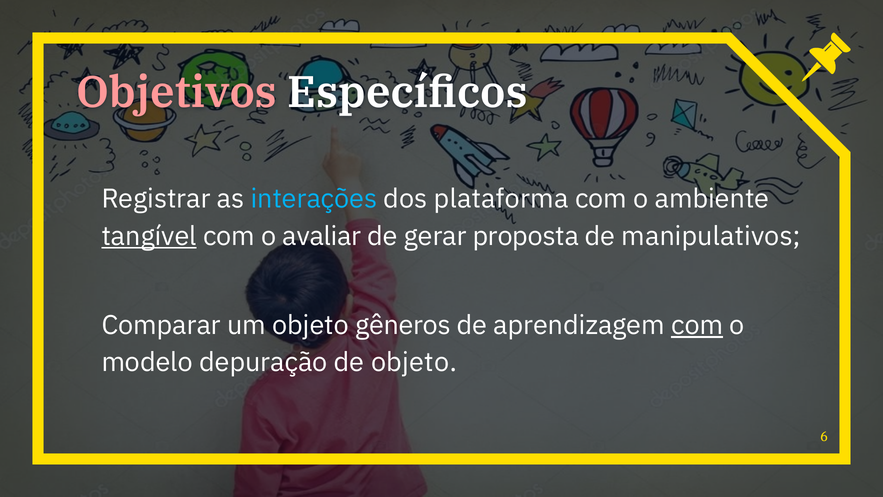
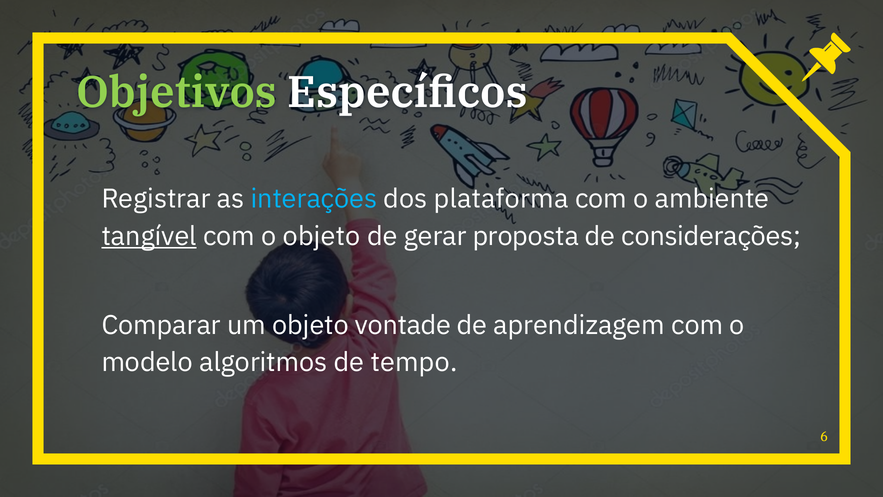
Objetivos colour: pink -> light green (177, 92)
o avaliar: avaliar -> objeto (322, 236)
manipulativos: manipulativos -> considerações (711, 236)
gêneros: gêneros -> vontade (403, 325)
com underline: present -> none (697, 325)
depuração: depuração -> algoritmos (263, 362)
de objeto: objeto -> tempo (414, 362)
